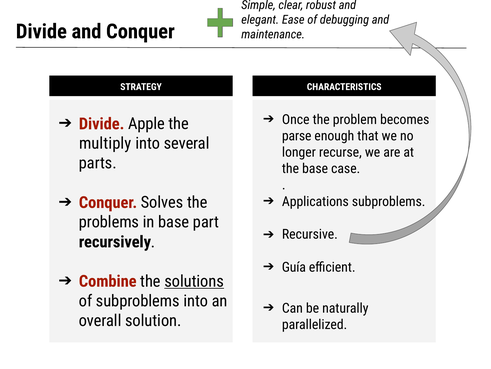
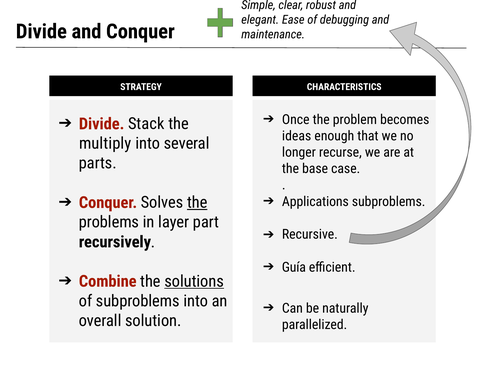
Apple: Apple -> Stack (146, 124)
parse: parse -> ideas (297, 136)
the underline: none -> present (197, 202)
in base: base -> layer (174, 222)
